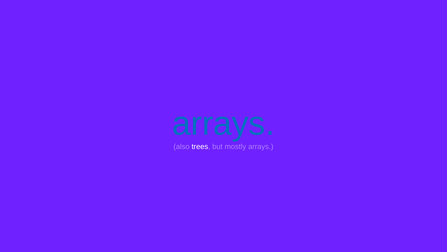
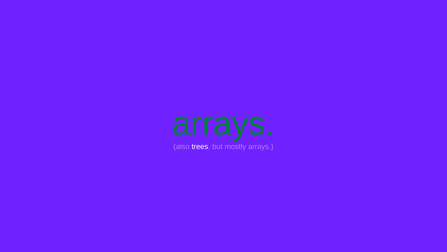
arrays colour: blue -> green (223, 124)
